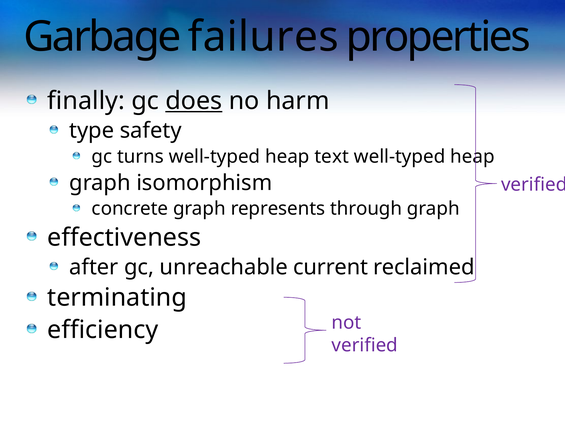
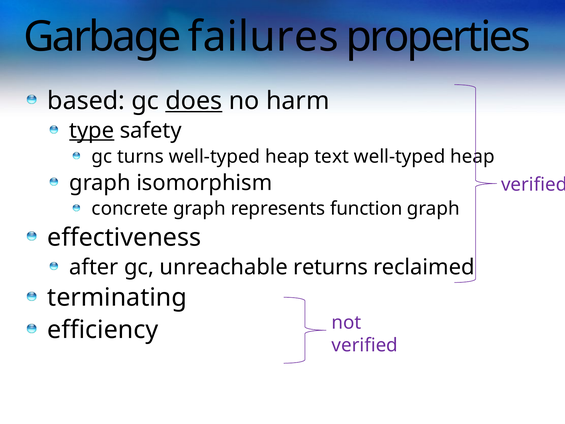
finally: finally -> based (86, 101)
type underline: none -> present (92, 131)
through: through -> function (366, 209)
current: current -> returns (331, 267)
